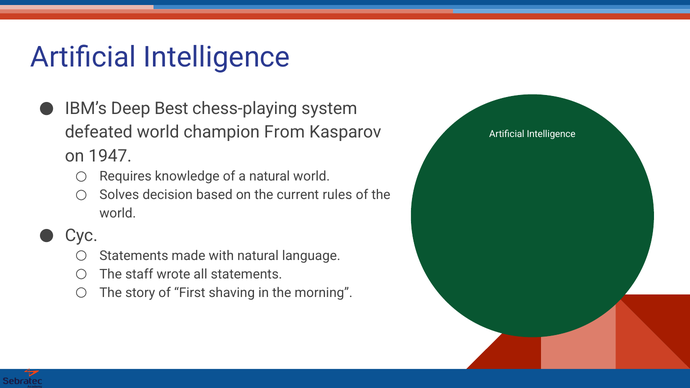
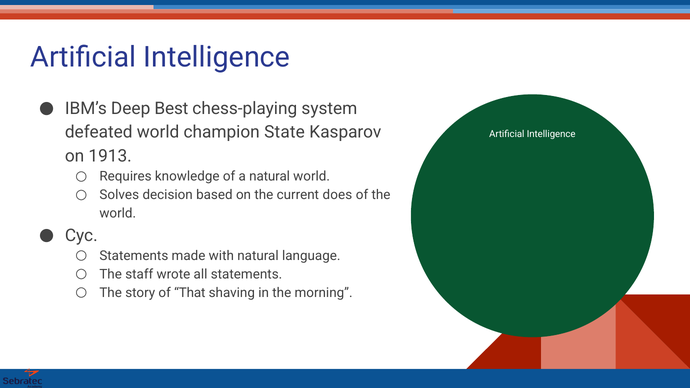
From: From -> State (285, 132)
1947: 1947 -> 1913 (110, 156)
rules: rules -> does (337, 195)
First: First -> That (190, 293)
